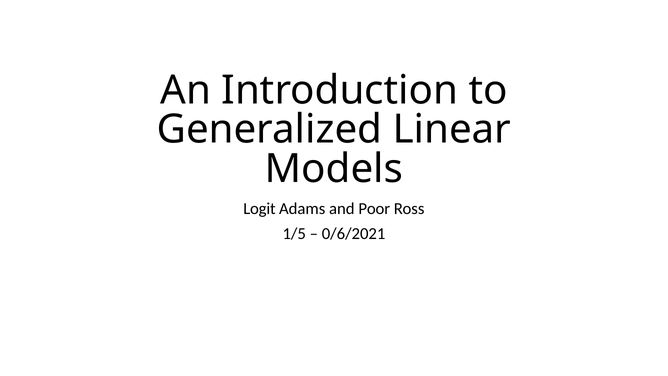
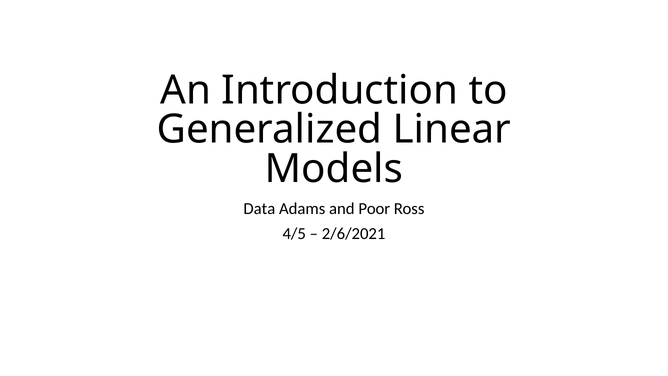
Logit: Logit -> Data (259, 209)
1/5: 1/5 -> 4/5 (294, 234)
0/6/2021: 0/6/2021 -> 2/6/2021 (354, 234)
